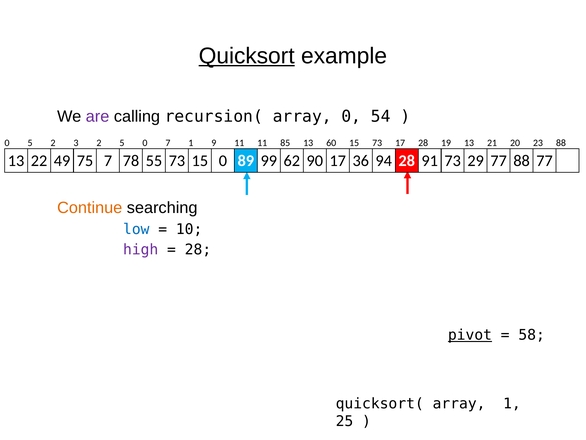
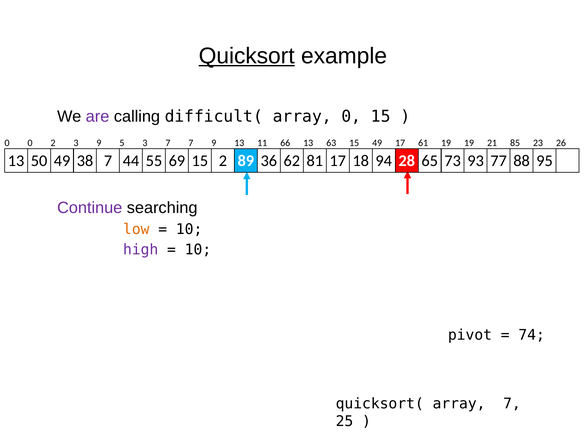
recursion(: recursion( -> difficult( (214, 116)
0 54: 54 -> 15 (381, 116)
0 5: 5 -> 0 (30, 143)
3 2: 2 -> 9 (99, 143)
5 0: 0 -> 3 (145, 143)
7 1: 1 -> 7 (191, 143)
9 11: 11 -> 13 (239, 143)
85: 85 -> 66 (285, 143)
60: 60 -> 63 (331, 143)
15 73: 73 -> 49 (377, 143)
17 28: 28 -> 61 (423, 143)
19 13: 13 -> 19 (469, 143)
20: 20 -> 85 (515, 143)
23 88: 88 -> 26 (561, 143)
22: 22 -> 50 (39, 161)
75: 75 -> 38 (85, 161)
78: 78 -> 44 (131, 161)
55 73: 73 -> 69 (177, 161)
15 0: 0 -> 2 (223, 161)
99: 99 -> 36 (269, 161)
90: 90 -> 81 (315, 161)
36: 36 -> 18 (361, 161)
91: 91 -> 65 (430, 161)
29: 29 -> 93 (476, 161)
88 77: 77 -> 95 (545, 161)
Continue colour: orange -> purple (90, 208)
low colour: blue -> orange (136, 229)
28: 28 -> 10 (198, 249)
pivot underline: present -> none (470, 335)
58: 58 -> 74 (532, 335)
array 1: 1 -> 7 (512, 403)
